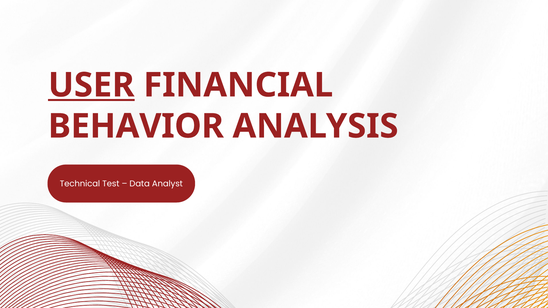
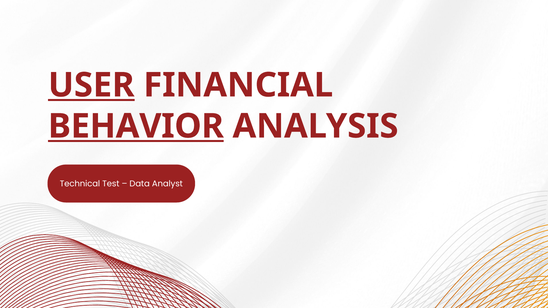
BEHAVIOR underline: none -> present (136, 126)
